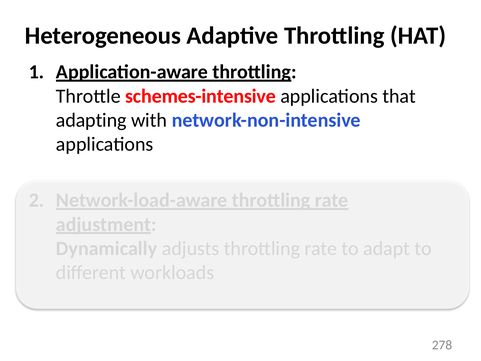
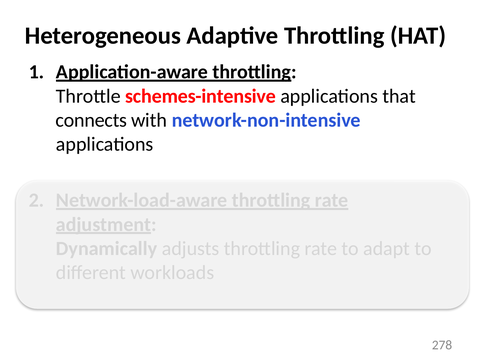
adapting: adapting -> connects (91, 120)
